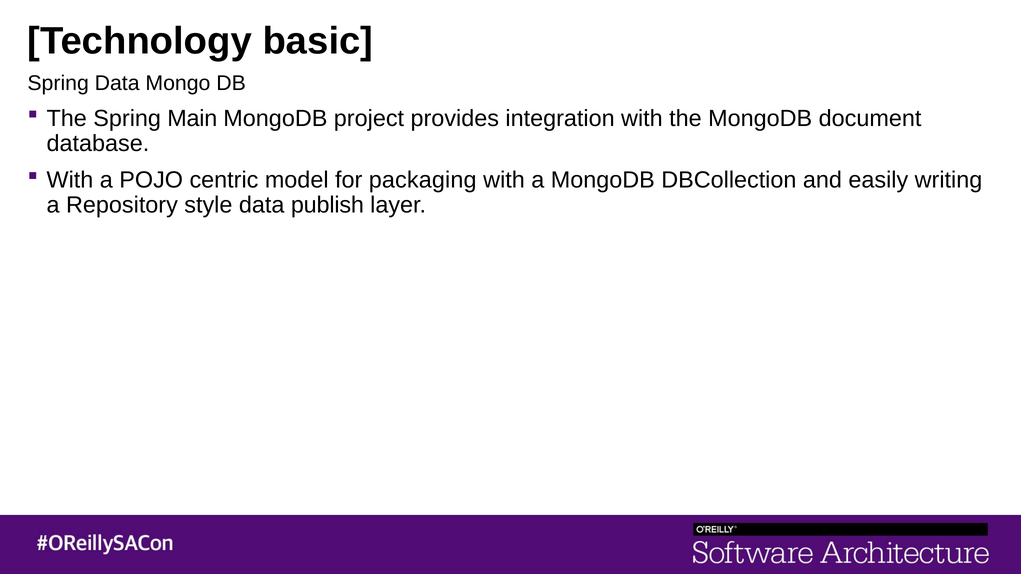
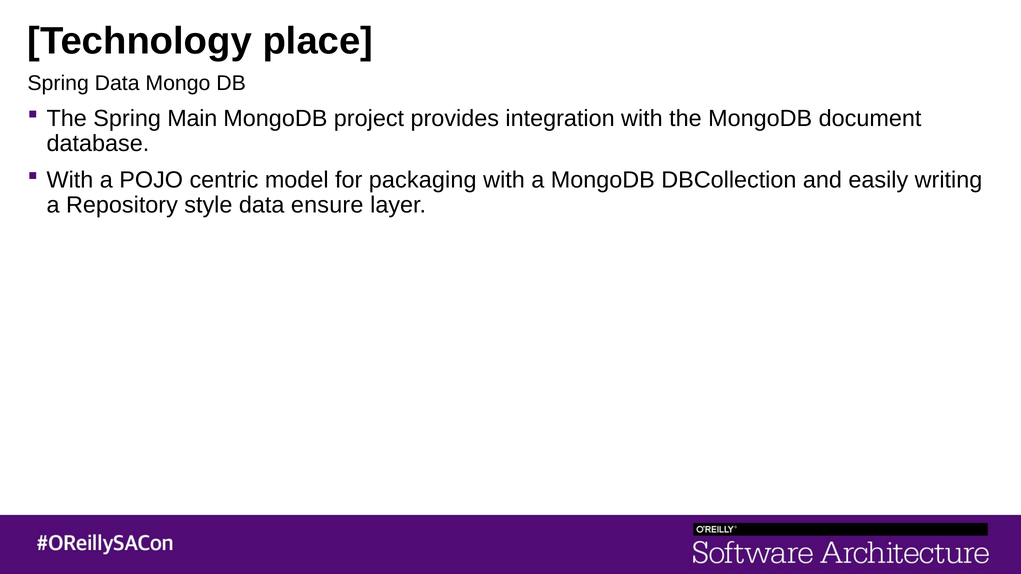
basic: basic -> place (318, 41)
publish: publish -> ensure (327, 205)
